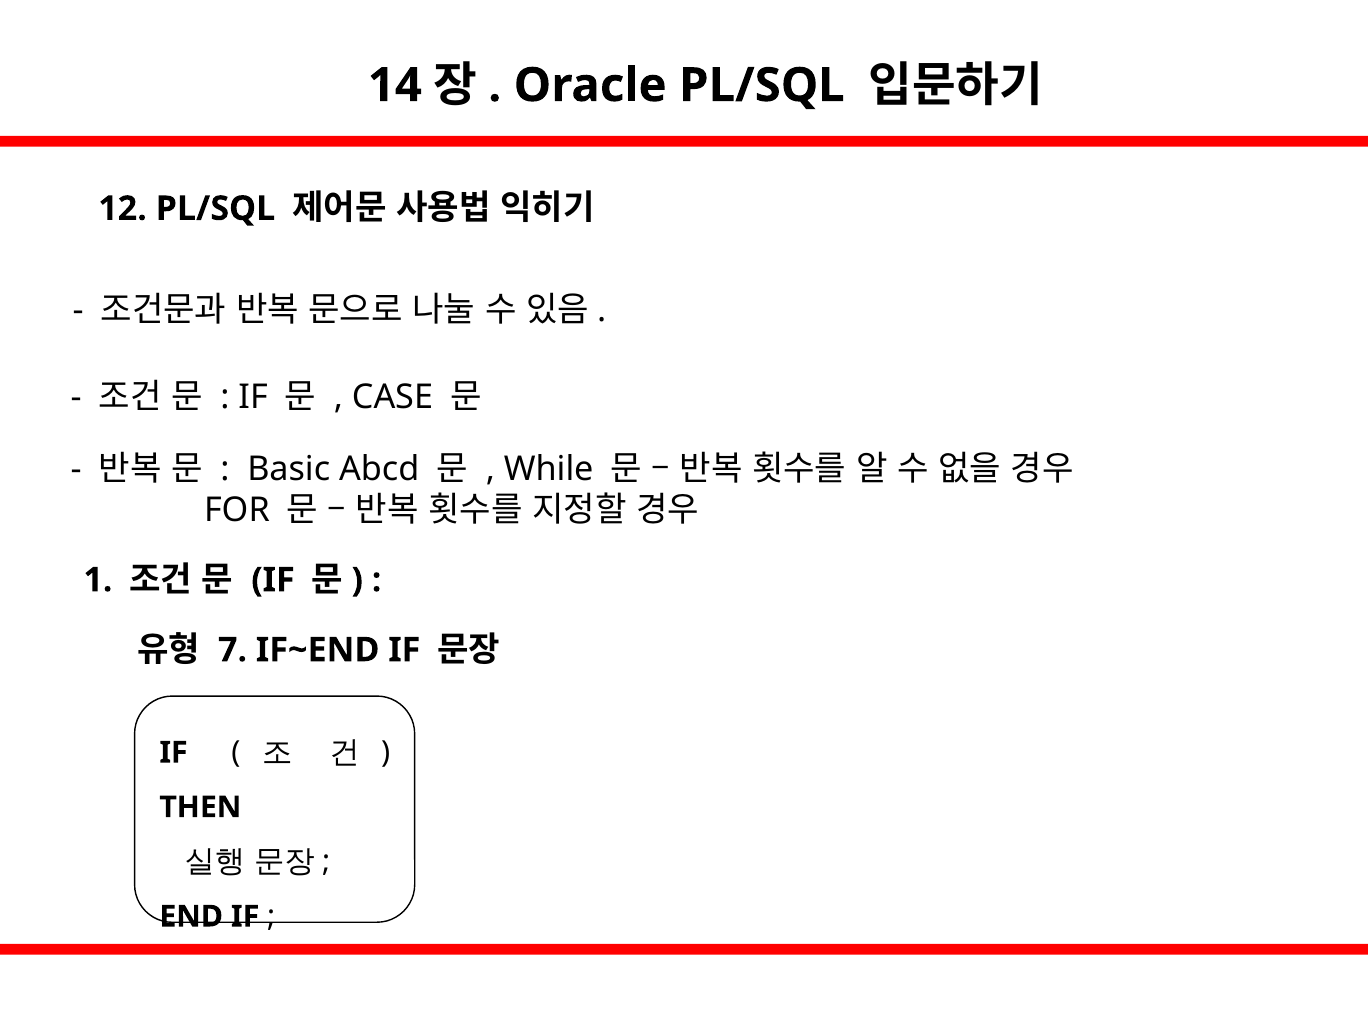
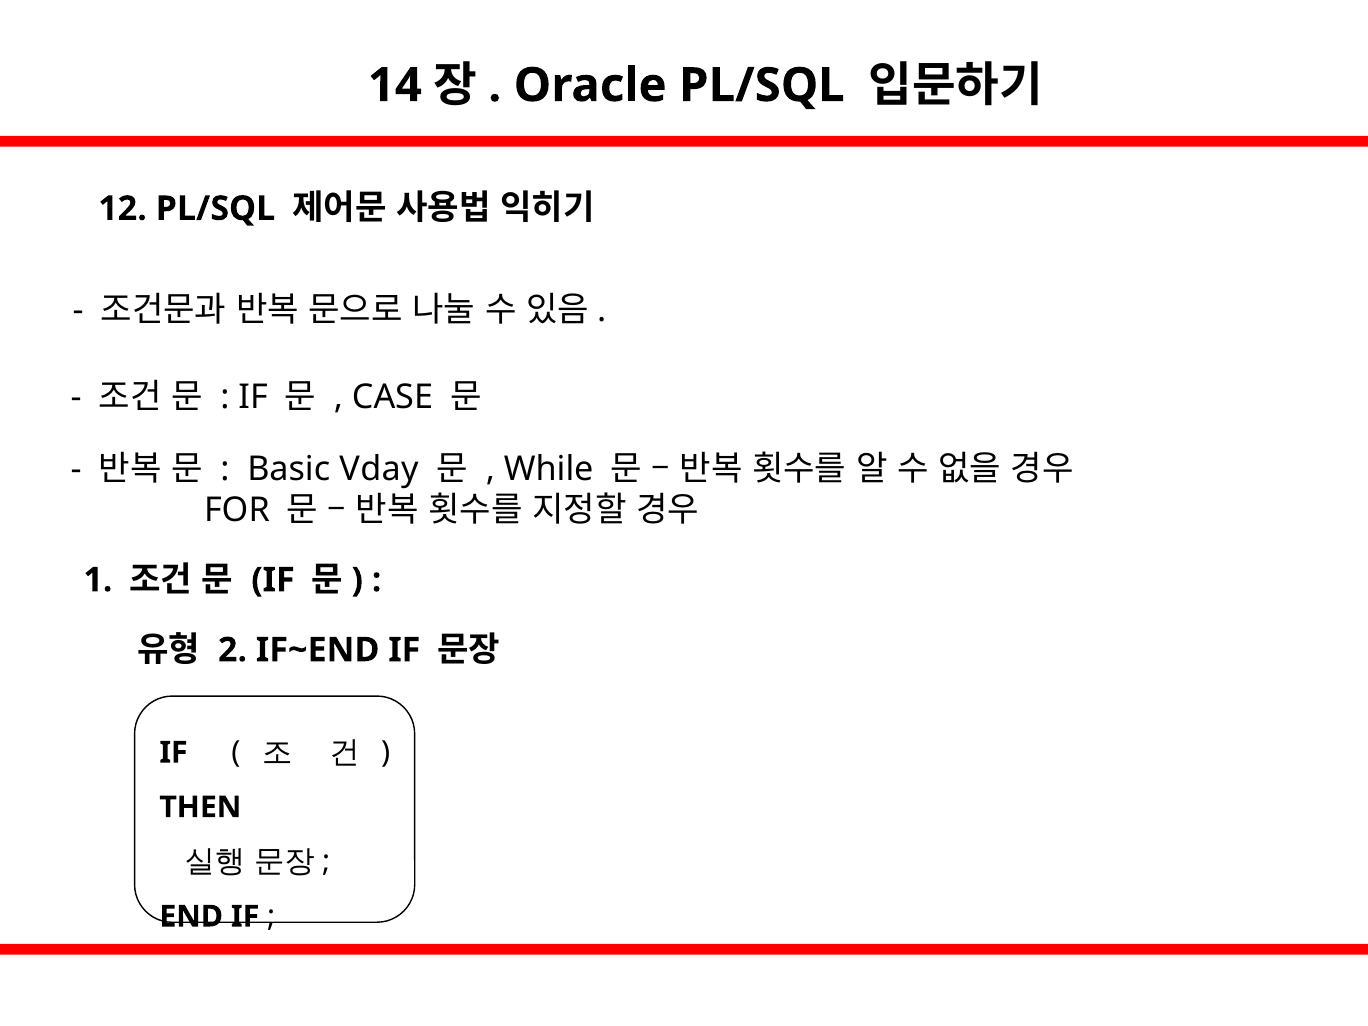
Abcd: Abcd -> Vday (379, 469)
7: 7 -> 2 (233, 650)
